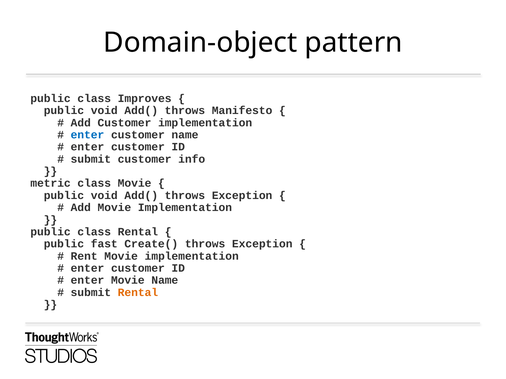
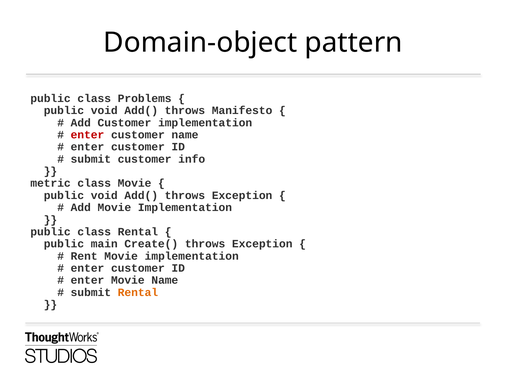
Improves: Improves -> Problems (145, 99)
enter colour: blue -> red (87, 135)
fast: fast -> main (104, 244)
